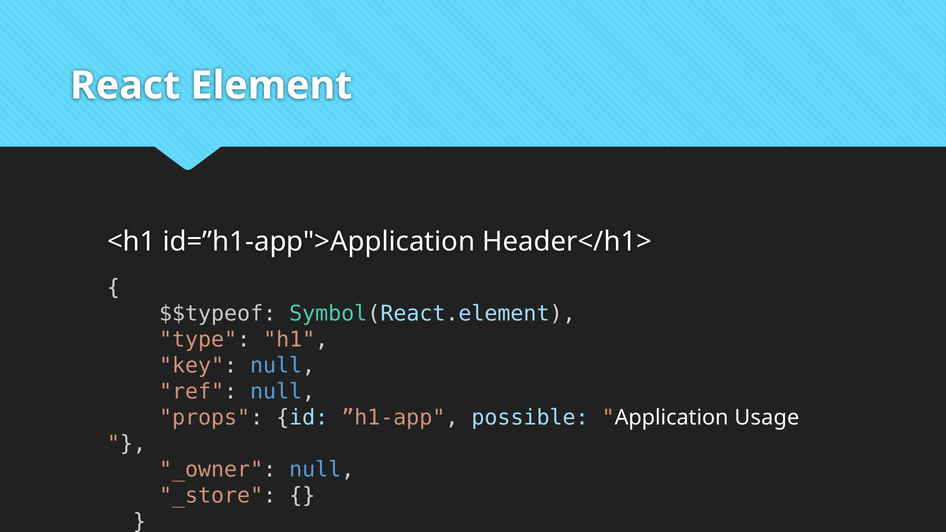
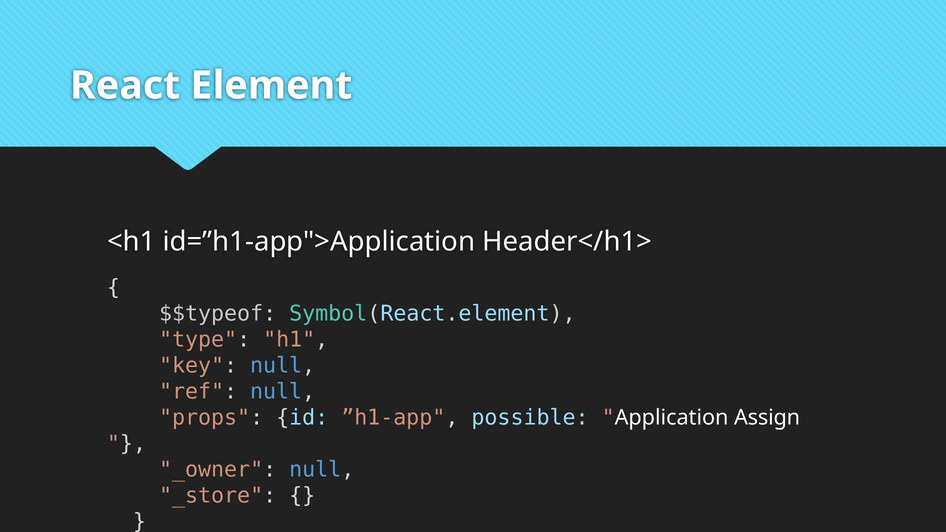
Usage: Usage -> Assign (767, 418)
